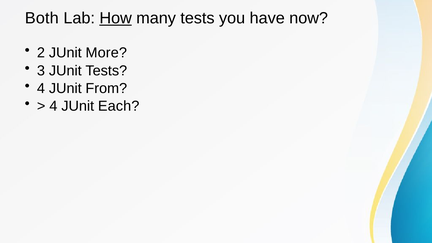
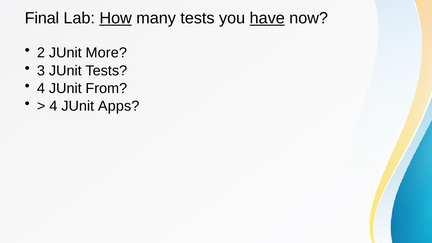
Both: Both -> Final (42, 18)
have underline: none -> present (267, 18)
Each: Each -> Apps (119, 106)
